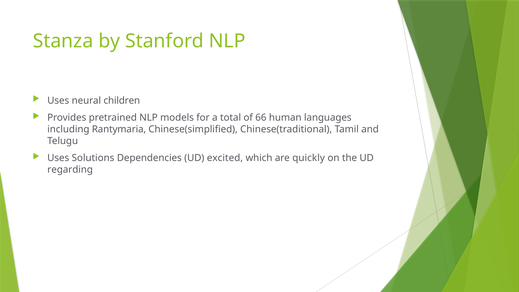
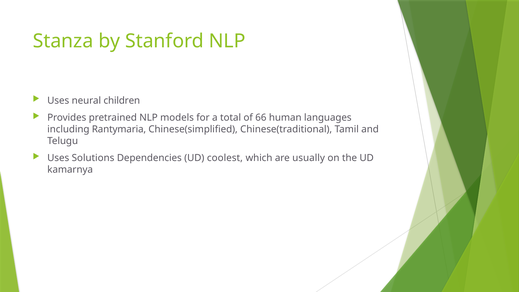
excited: excited -> coolest (225, 158)
quickly: quickly -> usually (309, 158)
regarding: regarding -> kamarnya (70, 170)
